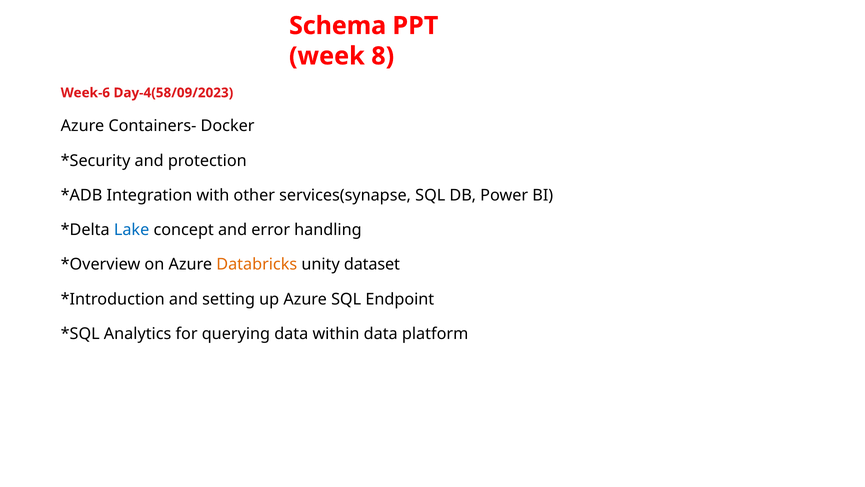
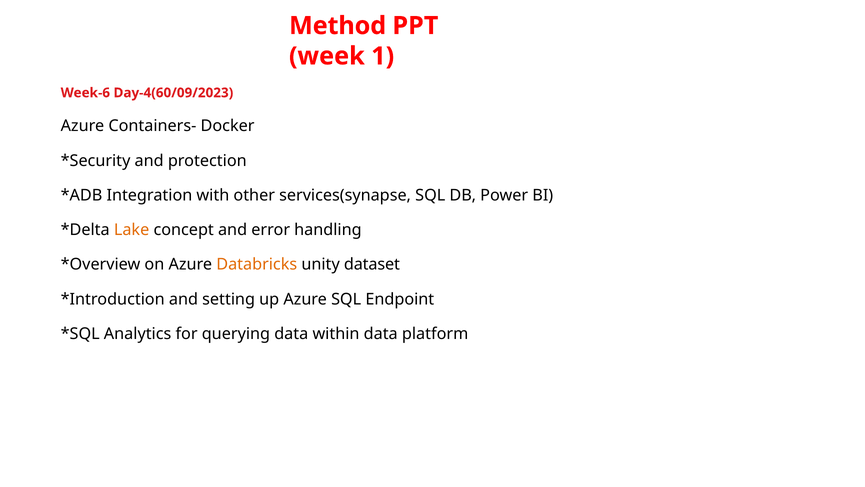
Schema: Schema -> Method (338, 26)
8: 8 -> 1 (383, 56)
Day-4(58/09/2023: Day-4(58/09/2023 -> Day-4(60/09/2023 (173, 93)
Lake colour: blue -> orange (132, 230)
